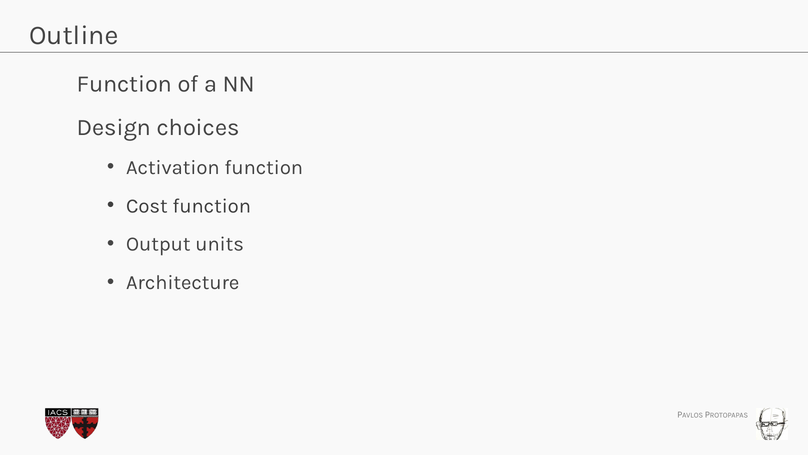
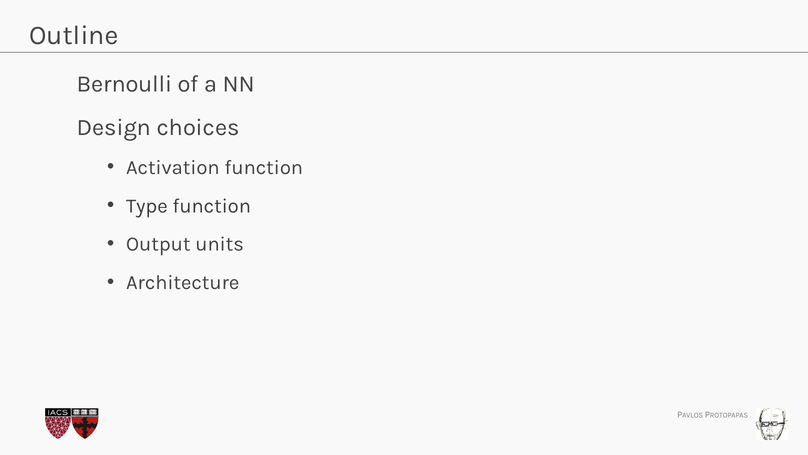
Function: Function -> Bernoulli (124, 84)
Cost: Cost -> Type (147, 206)
